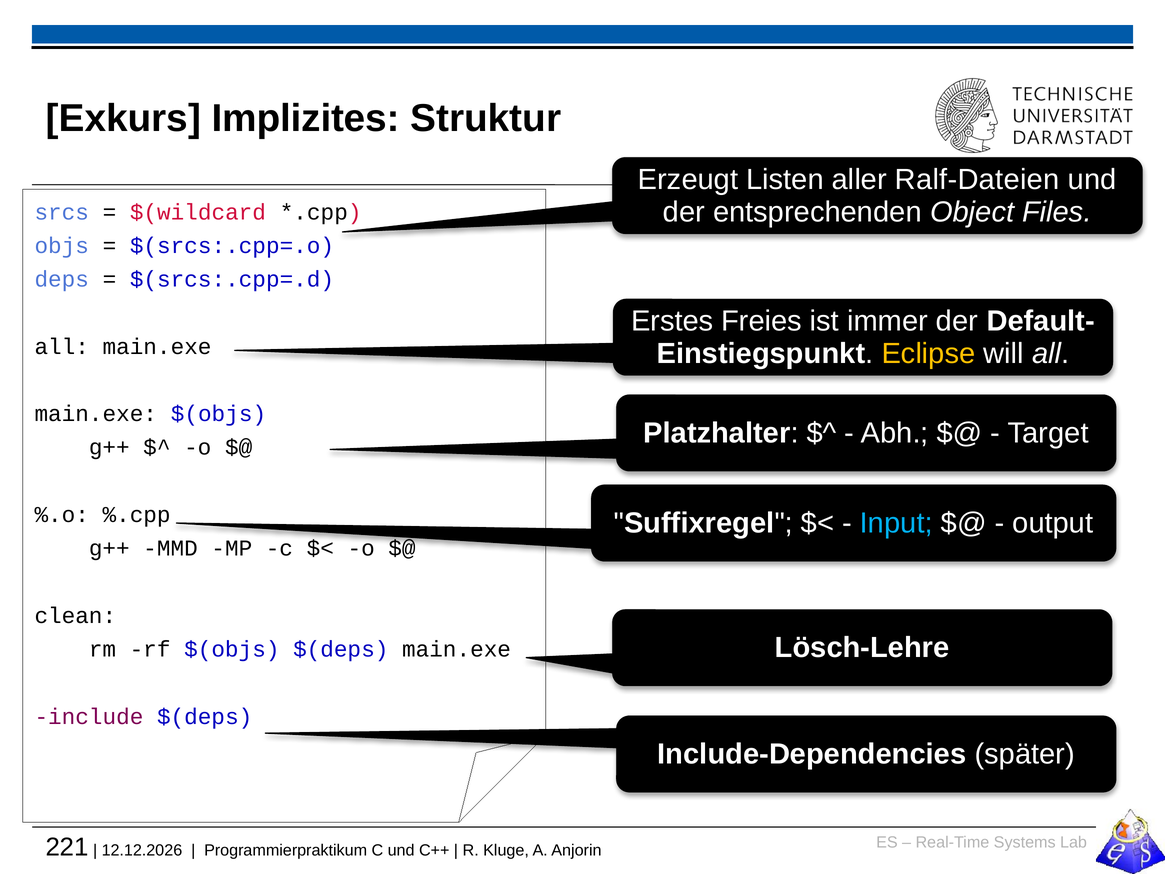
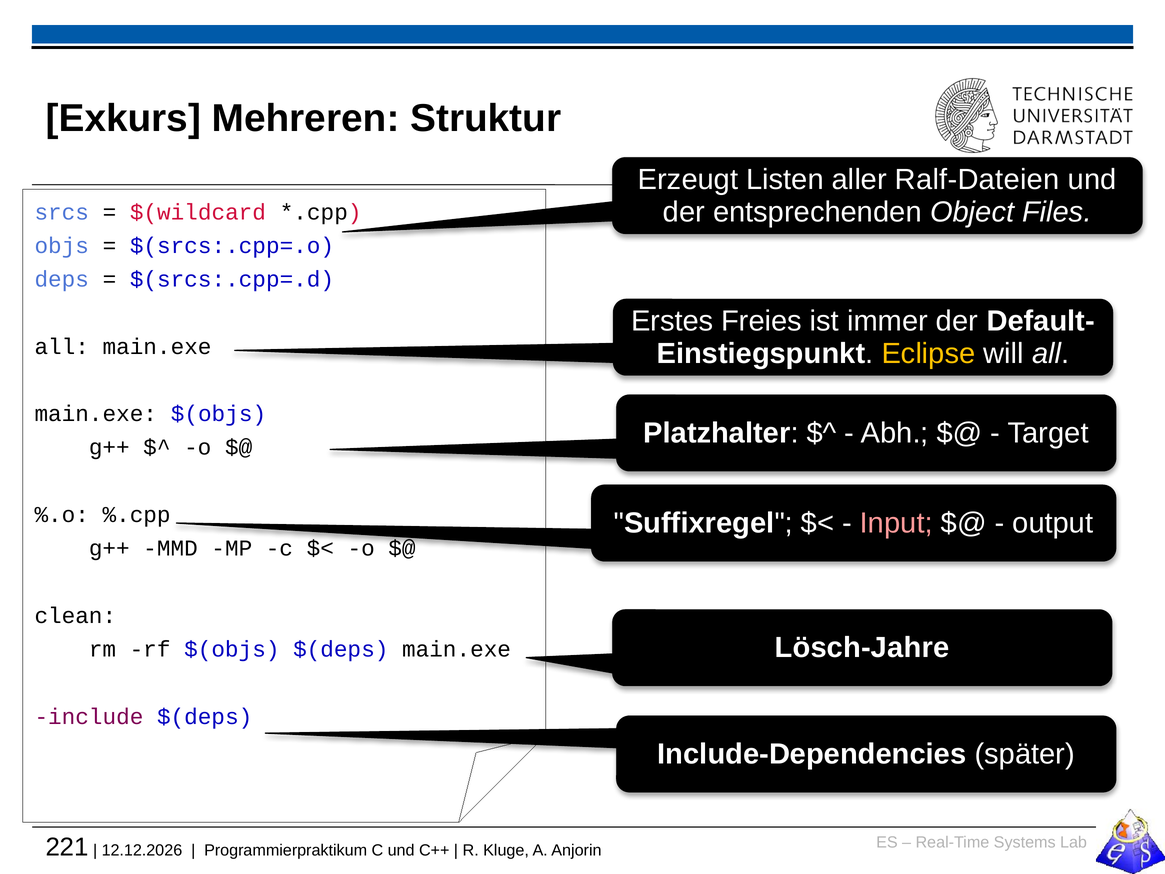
Implizites: Implizites -> Mehreren (306, 118)
Input colour: light blue -> pink (896, 523)
Lösch-Lehre: Lösch-Lehre -> Lösch-Jahre (862, 648)
